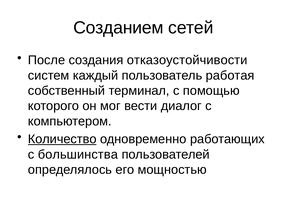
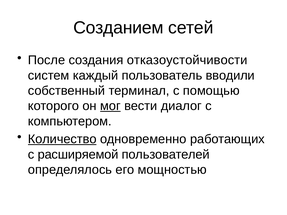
работая: работая -> вводили (230, 75)
мог underline: none -> present (110, 106)
большинства: большинства -> расширяемой (78, 155)
